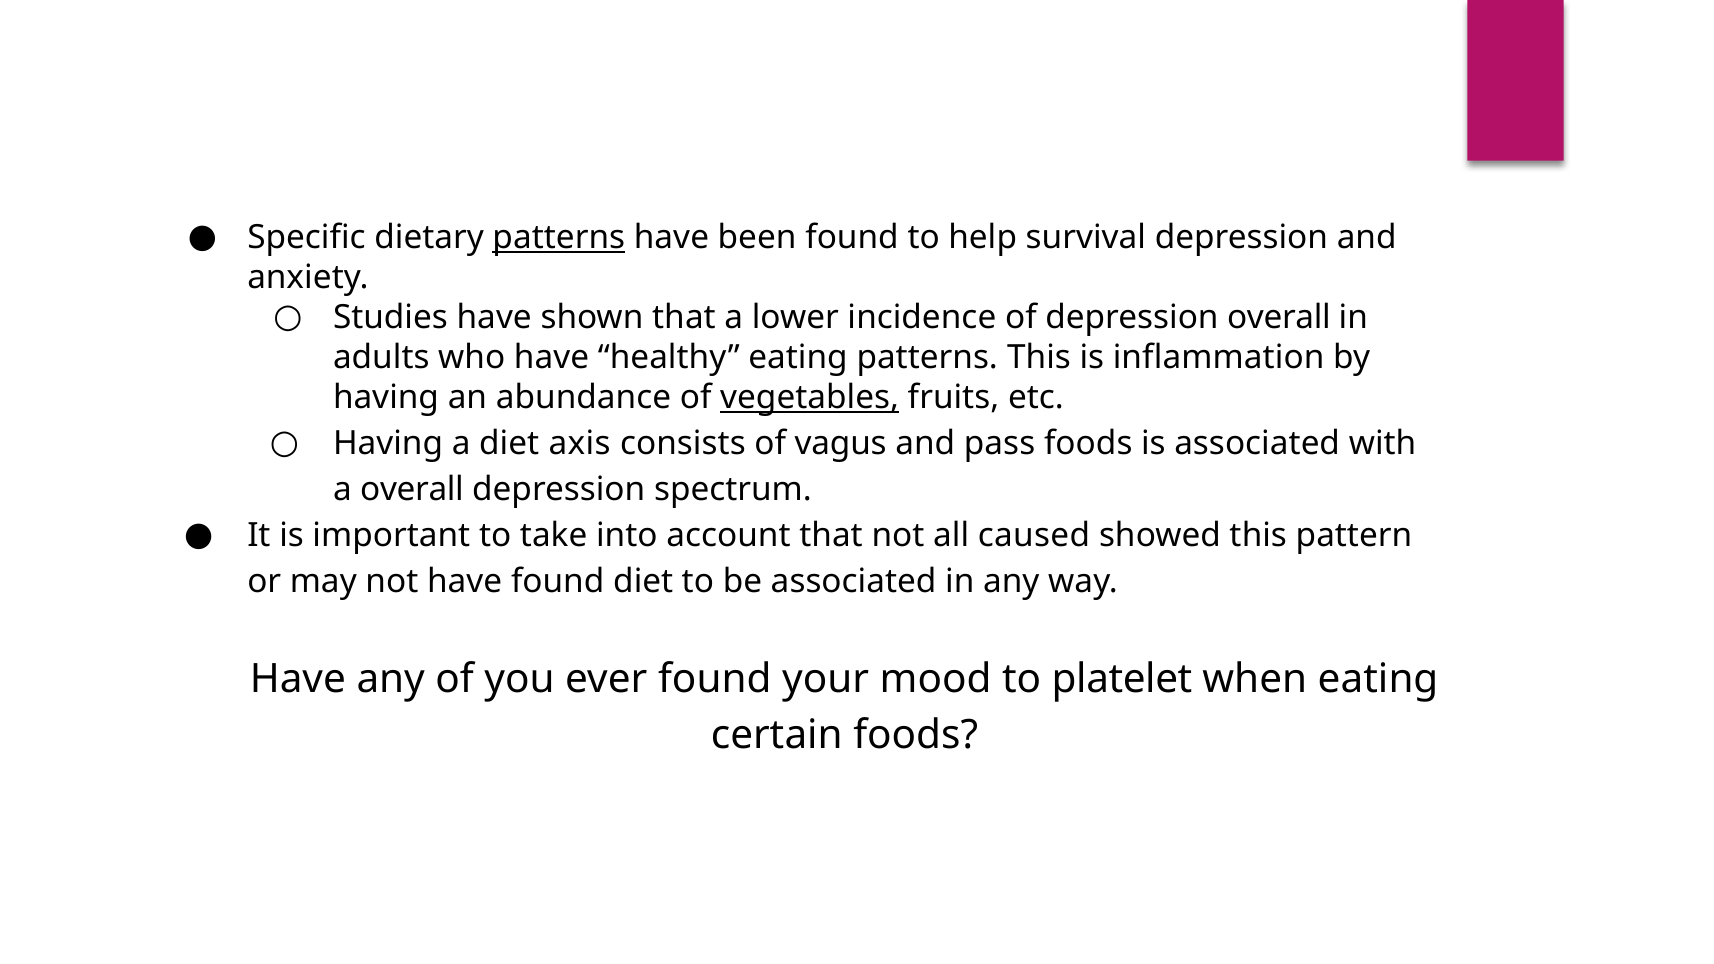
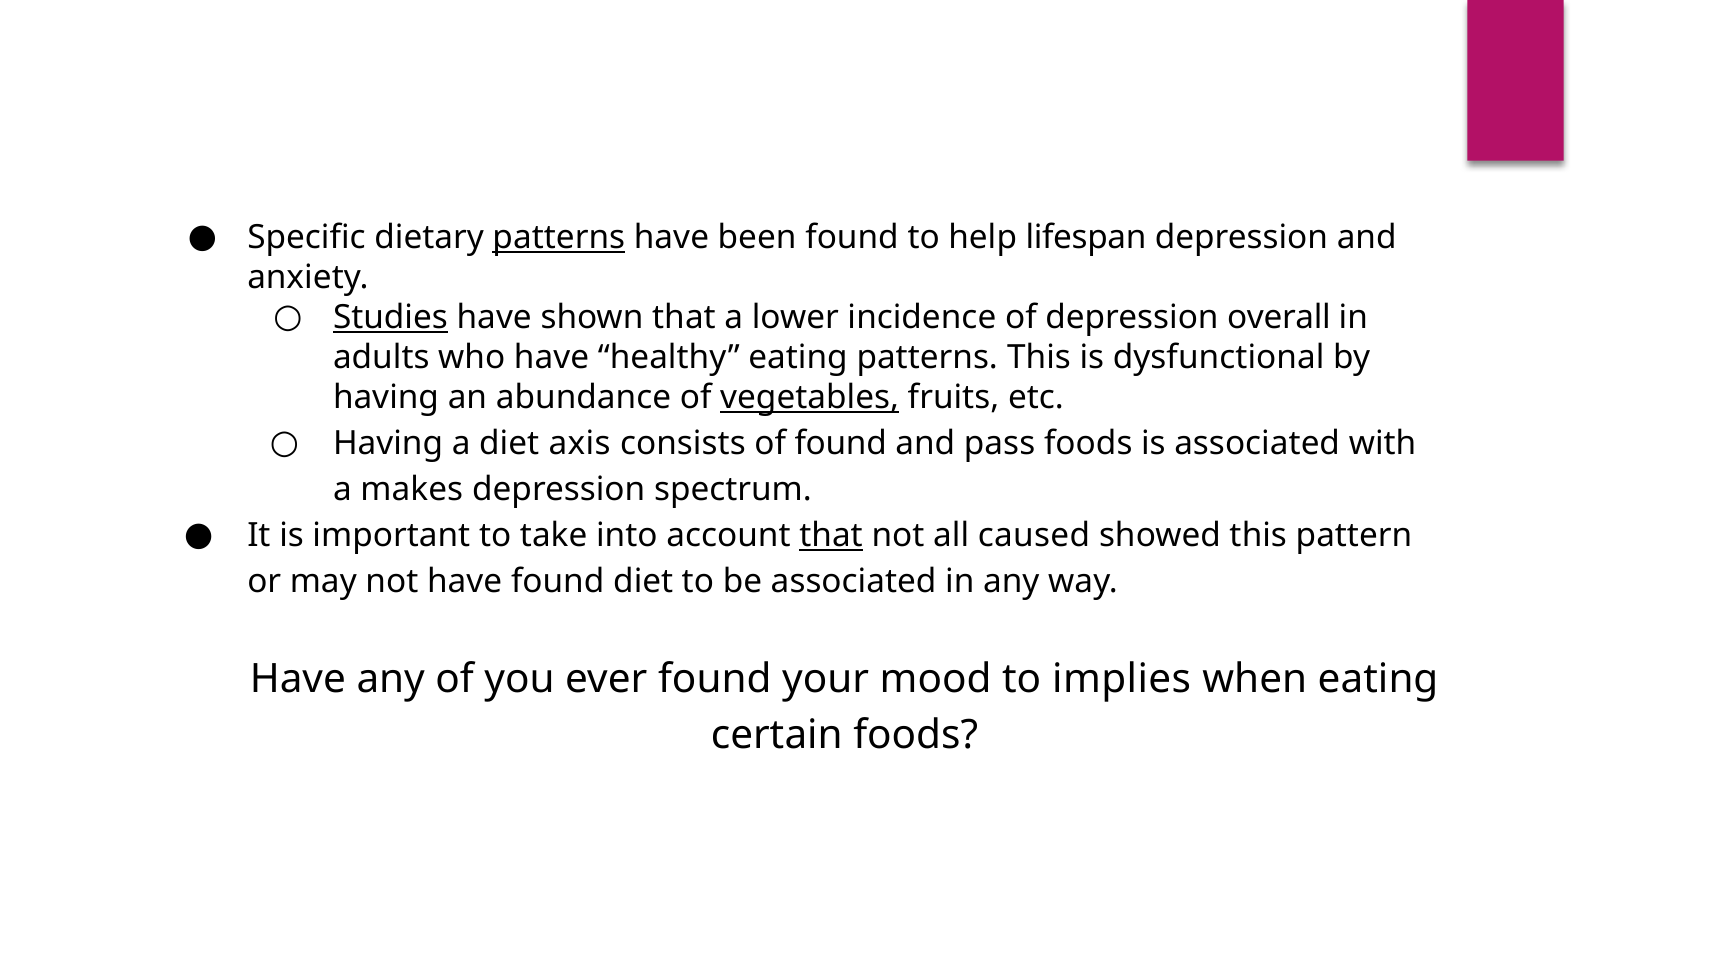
survival: survival -> lifespan (1086, 237)
Studies underline: none -> present (390, 317)
inflammation: inflammation -> dysfunctional (1219, 358)
of vagus: vagus -> found (841, 443)
a overall: overall -> makes (412, 489)
that underline: none -> present (831, 535)
platelet: platelet -> implies (1122, 679)
